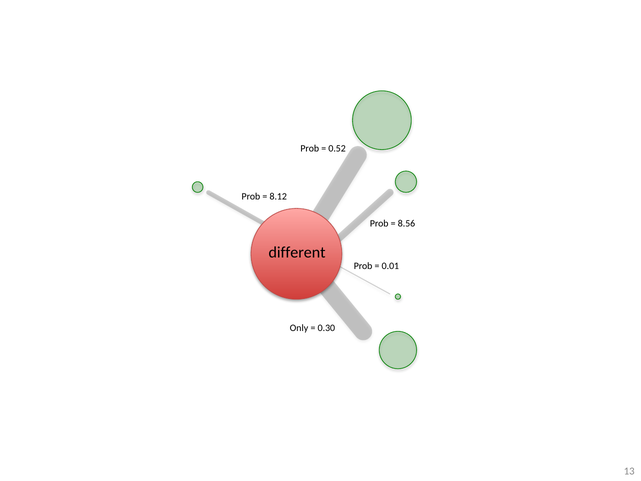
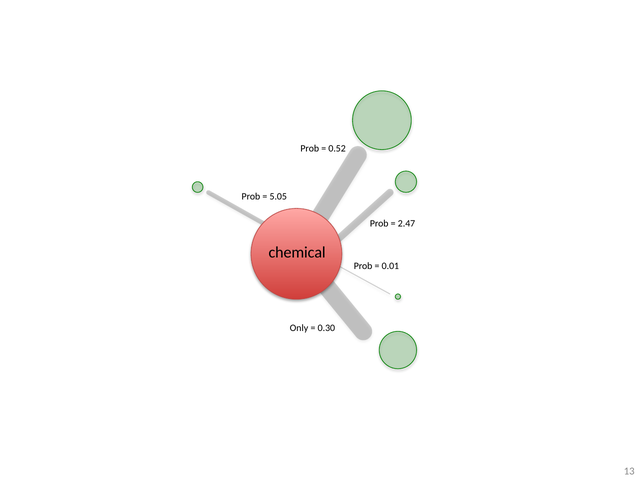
8.12: 8.12 -> 5.05 (278, 197)
8.56: 8.56 -> 2.47 (407, 223)
different: different -> chemical (297, 252)
